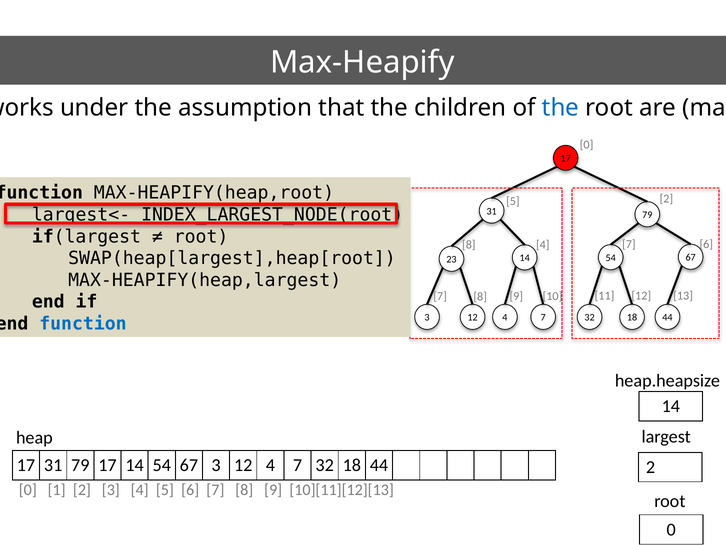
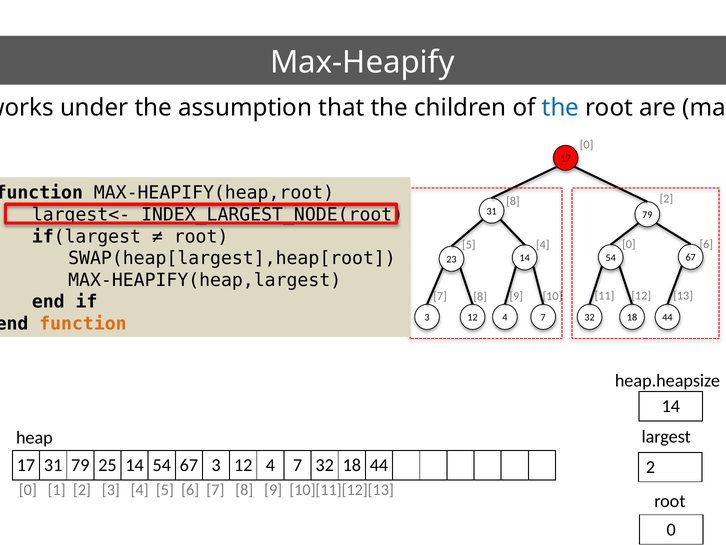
5: 5 -> 8 (513, 201)
8: 8 -> 5 (469, 245)
7: 7 -> 0 (629, 244)
function colour: blue -> orange (83, 323)
79 17: 17 -> 25 (107, 465)
